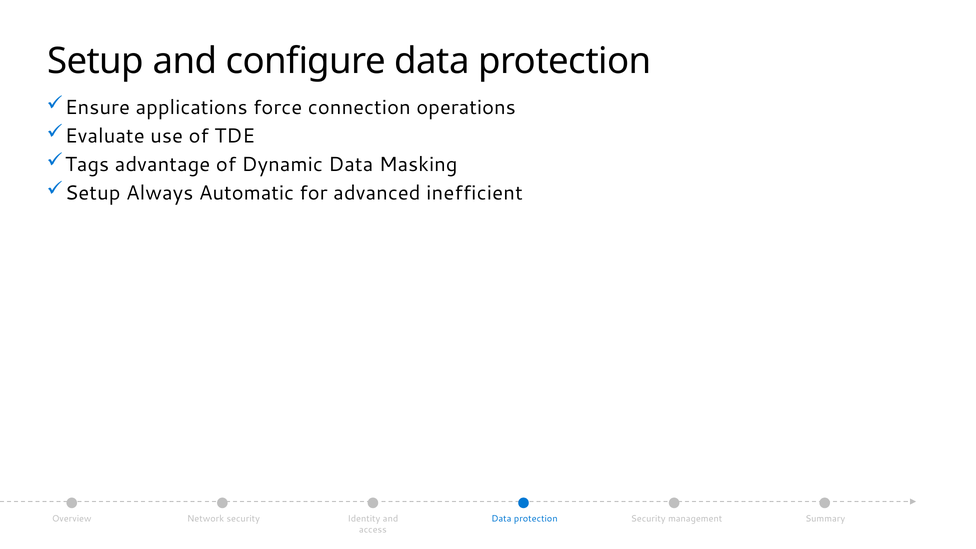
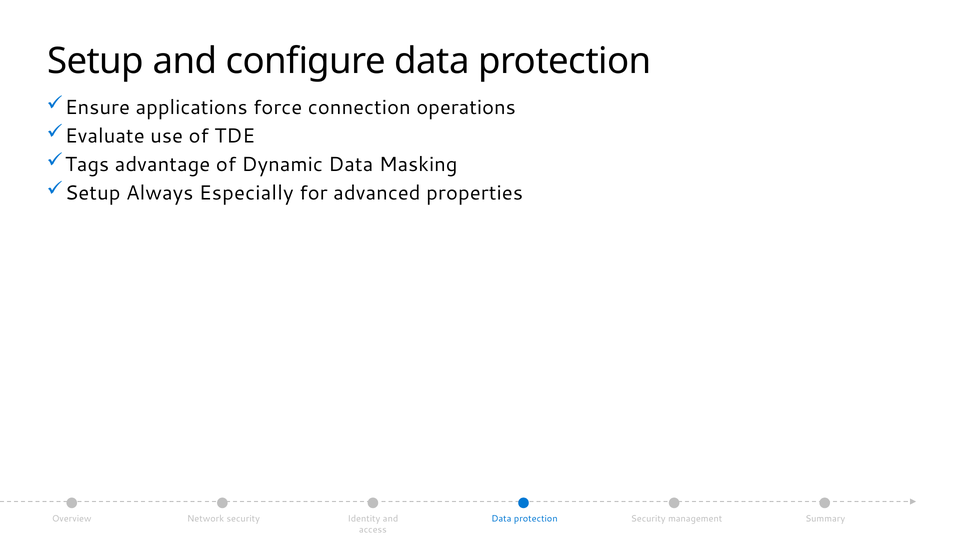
Automatic: Automatic -> Especially (246, 193)
inefficient: inefficient -> properties (475, 193)
